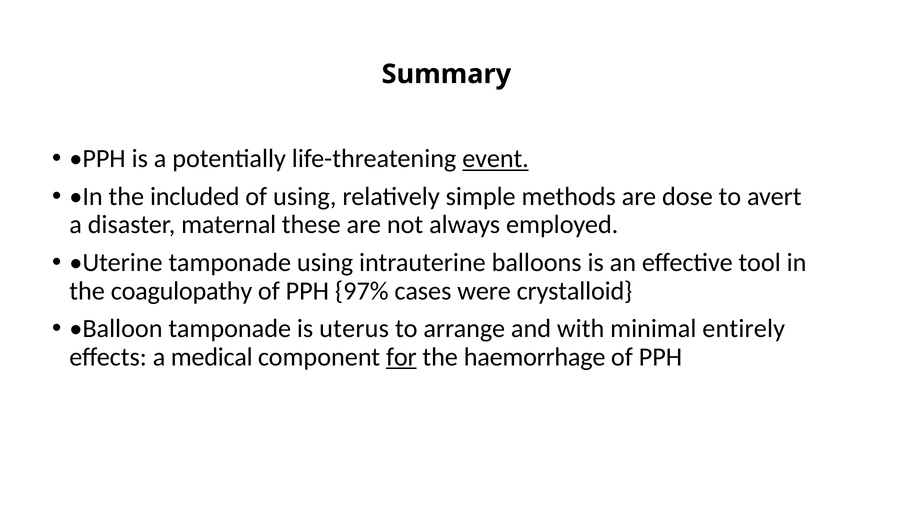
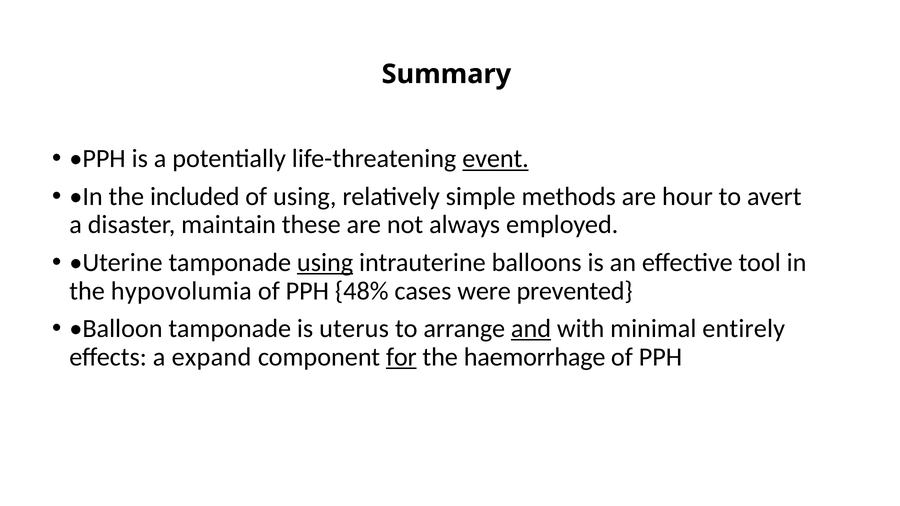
dose: dose -> hour (687, 197)
maternal: maternal -> maintain (229, 225)
using underline: none -> present (325, 263)
coagulopathy: coagulopathy -> hypovolumia (181, 291)
97%: 97% -> 48% (362, 291)
crystalloid: crystalloid -> prevented (575, 291)
and underline: none -> present (531, 329)
medical: medical -> expand (211, 357)
